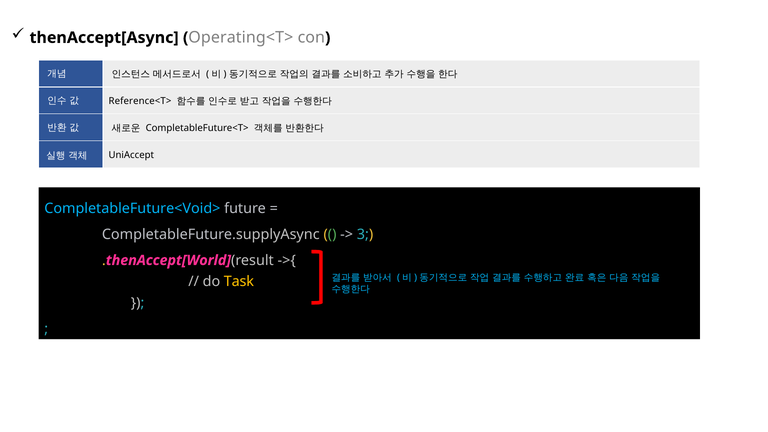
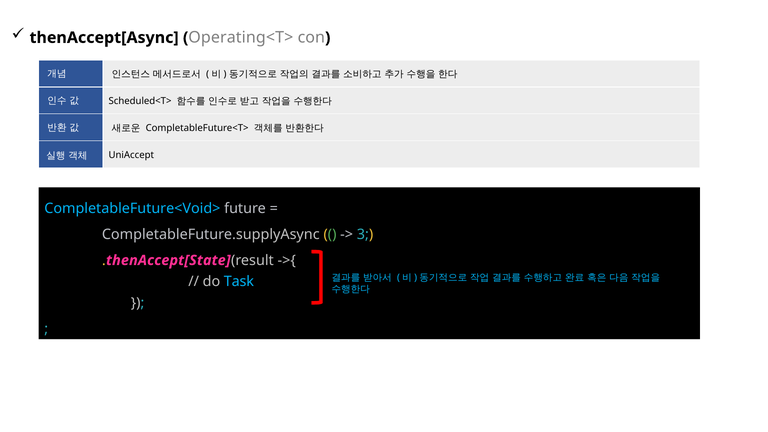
Reference<T>: Reference<T> -> Scheduled<T> (140, 101)
thenAccept[World: thenAccept[World -> thenAccept[State (168, 260)
Task colour: yellow -> light blue (239, 282)
